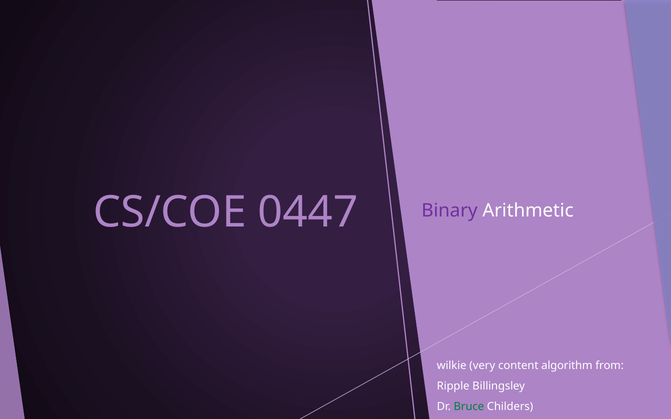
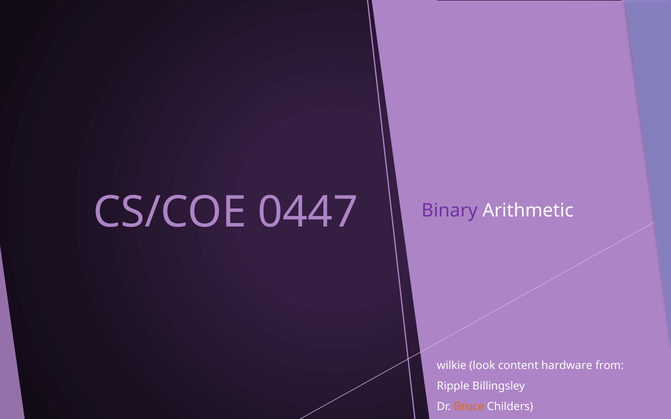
very: very -> look (482, 366)
algorithm: algorithm -> hardware (567, 366)
Bruce colour: green -> orange (469, 407)
